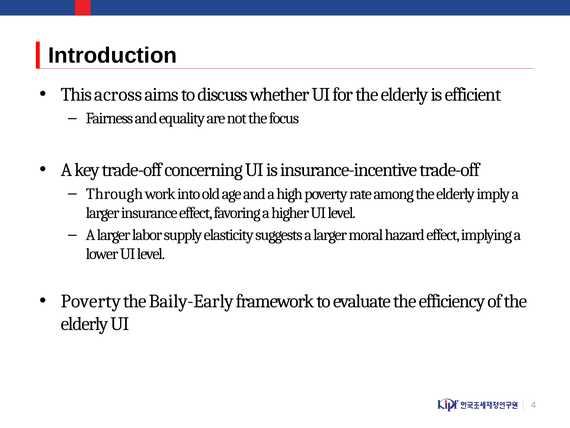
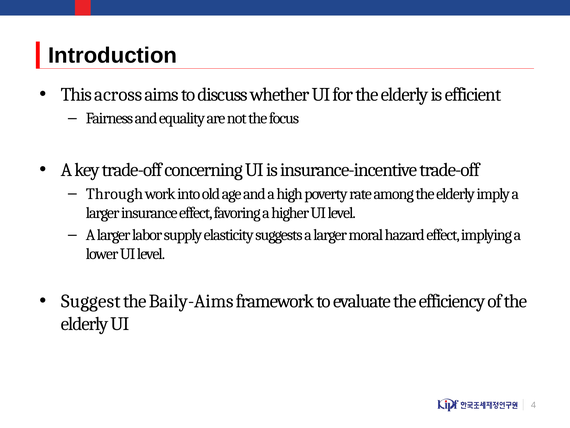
Poverty: Poverty -> Suggest (91, 301)
Baily-Early: Baily-Early -> Baily-Aims (191, 301)
